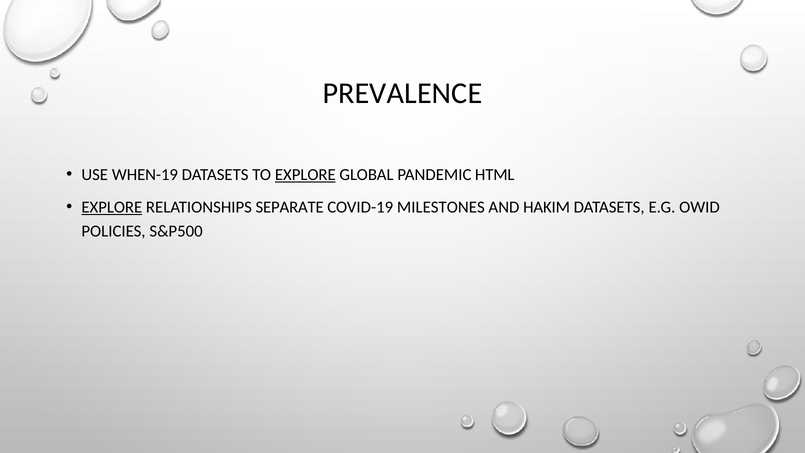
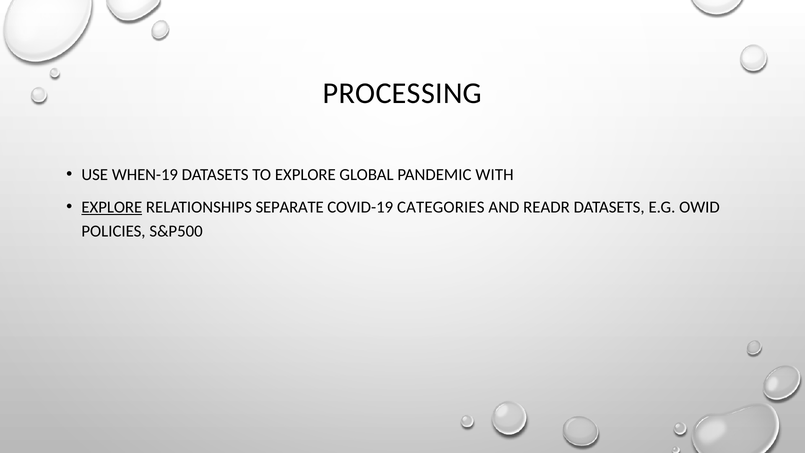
PREVALENCE: PREVALENCE -> PROCESSING (402, 93)
EXPLORE underline: present -> none (305, 175)
HTML: HTML -> WITH (495, 175)
MILESTONES: MILESTONES -> CATEGORIES (441, 207)
HAKIM: HAKIM -> READR (546, 207)
